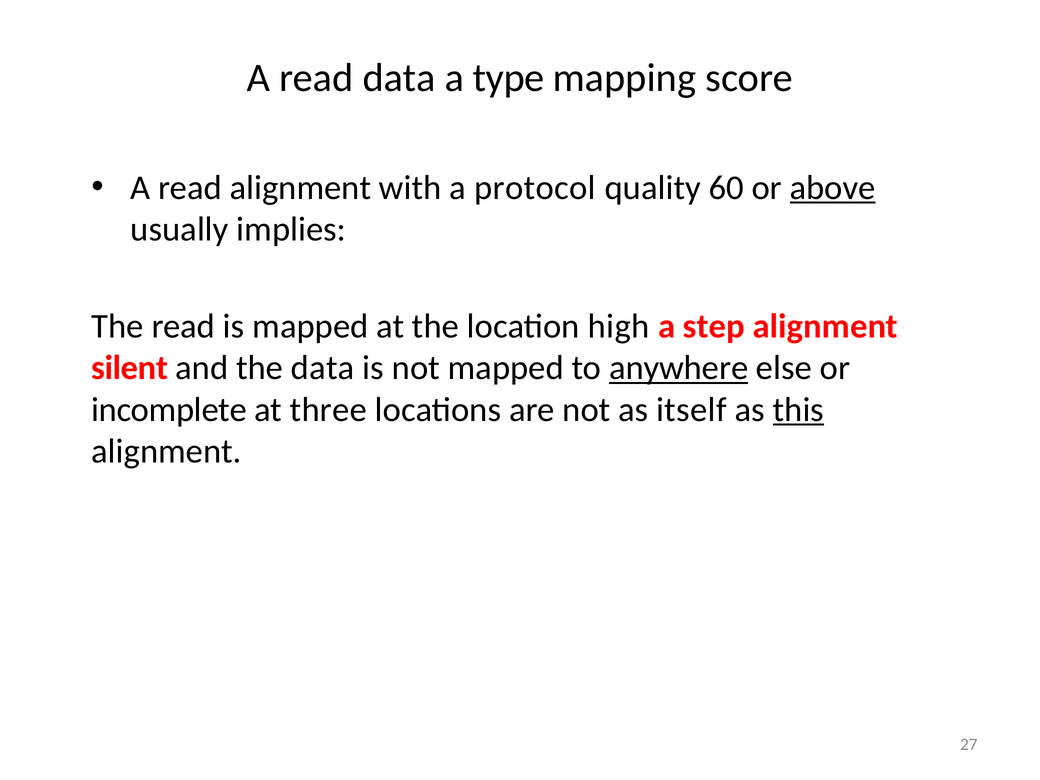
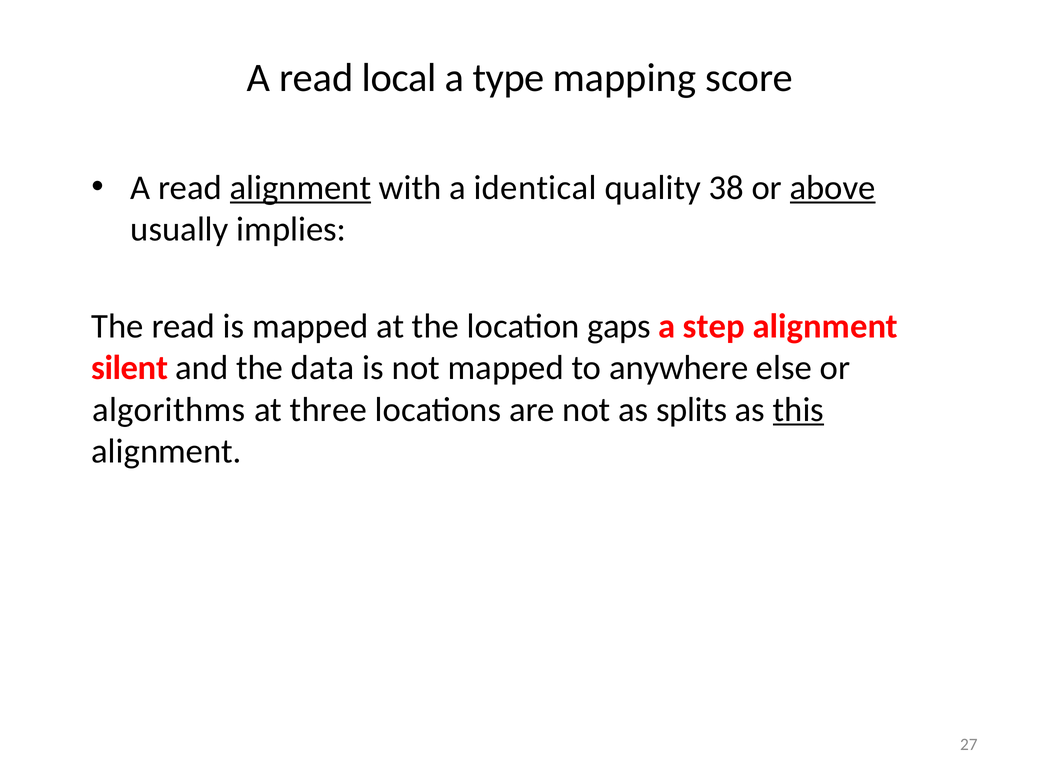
read data: data -> local (399, 78)
alignment underline: none -> present (300, 188)
protocol: protocol -> identical (535, 188)
60: 60 -> 38 (726, 188)
high: high -> gaps (619, 326)
anywhere underline: present -> none (679, 368)
incomplete: incomplete -> algorithms (169, 410)
itself: itself -> splits (692, 410)
